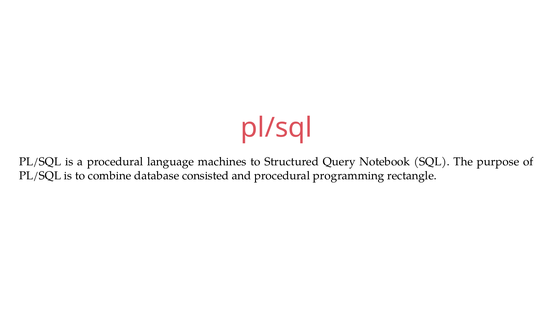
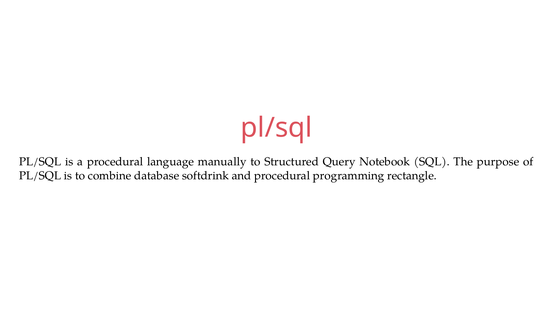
machines: machines -> manually (222, 162)
consisted: consisted -> softdrink (205, 176)
